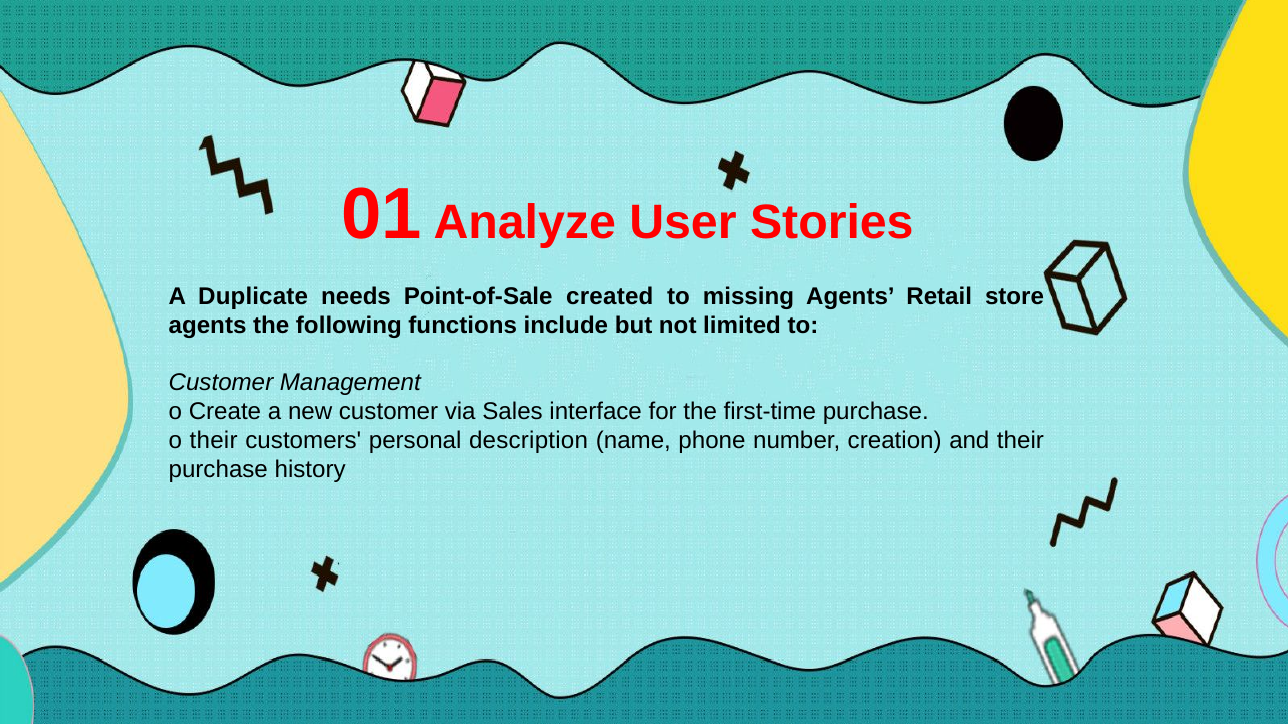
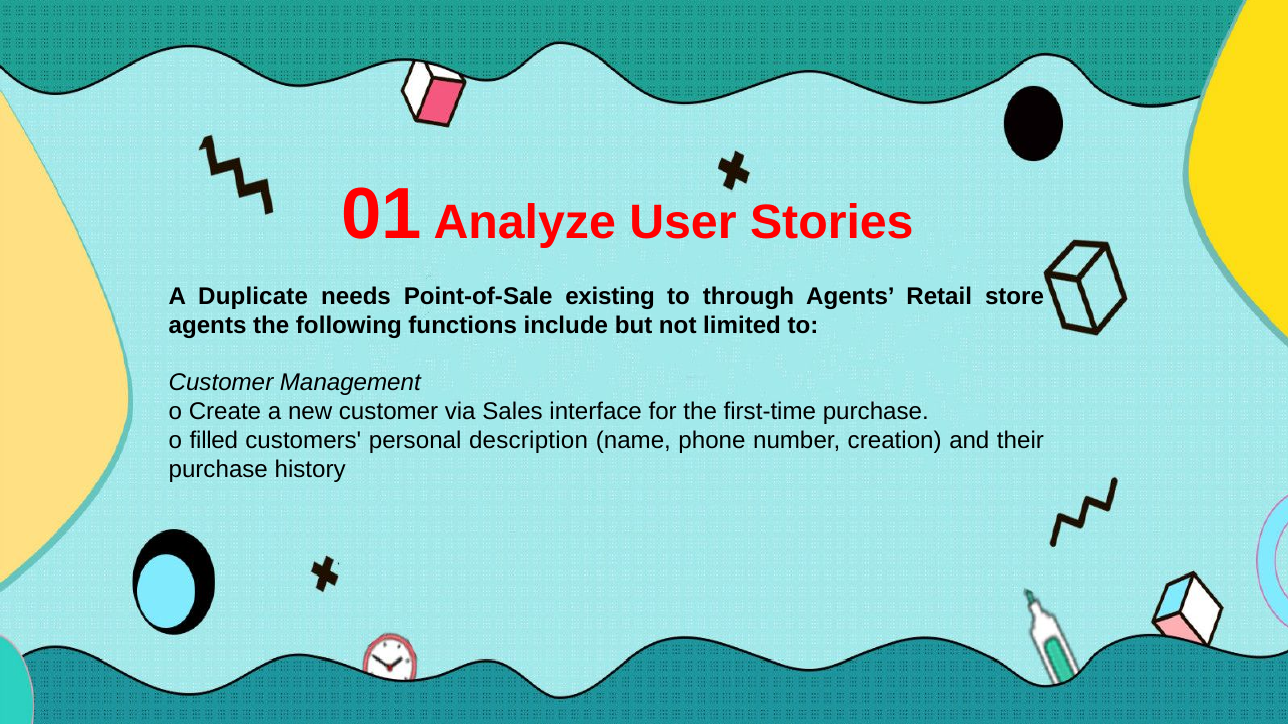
created: created -> existing (610, 296)
missing: missing -> through (748, 296)
o their: their -> filled (214, 441)
